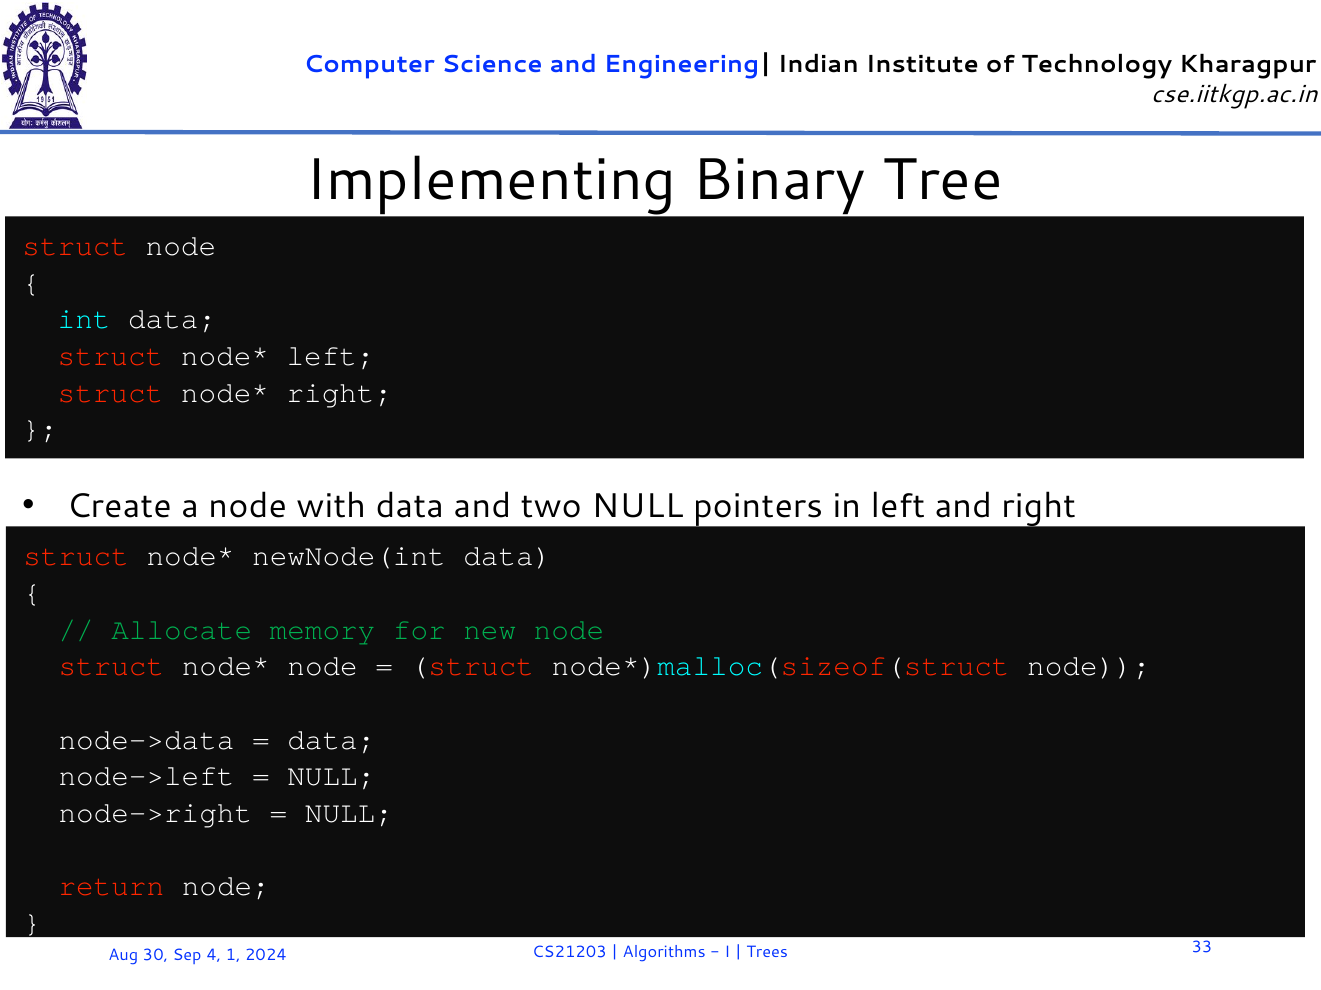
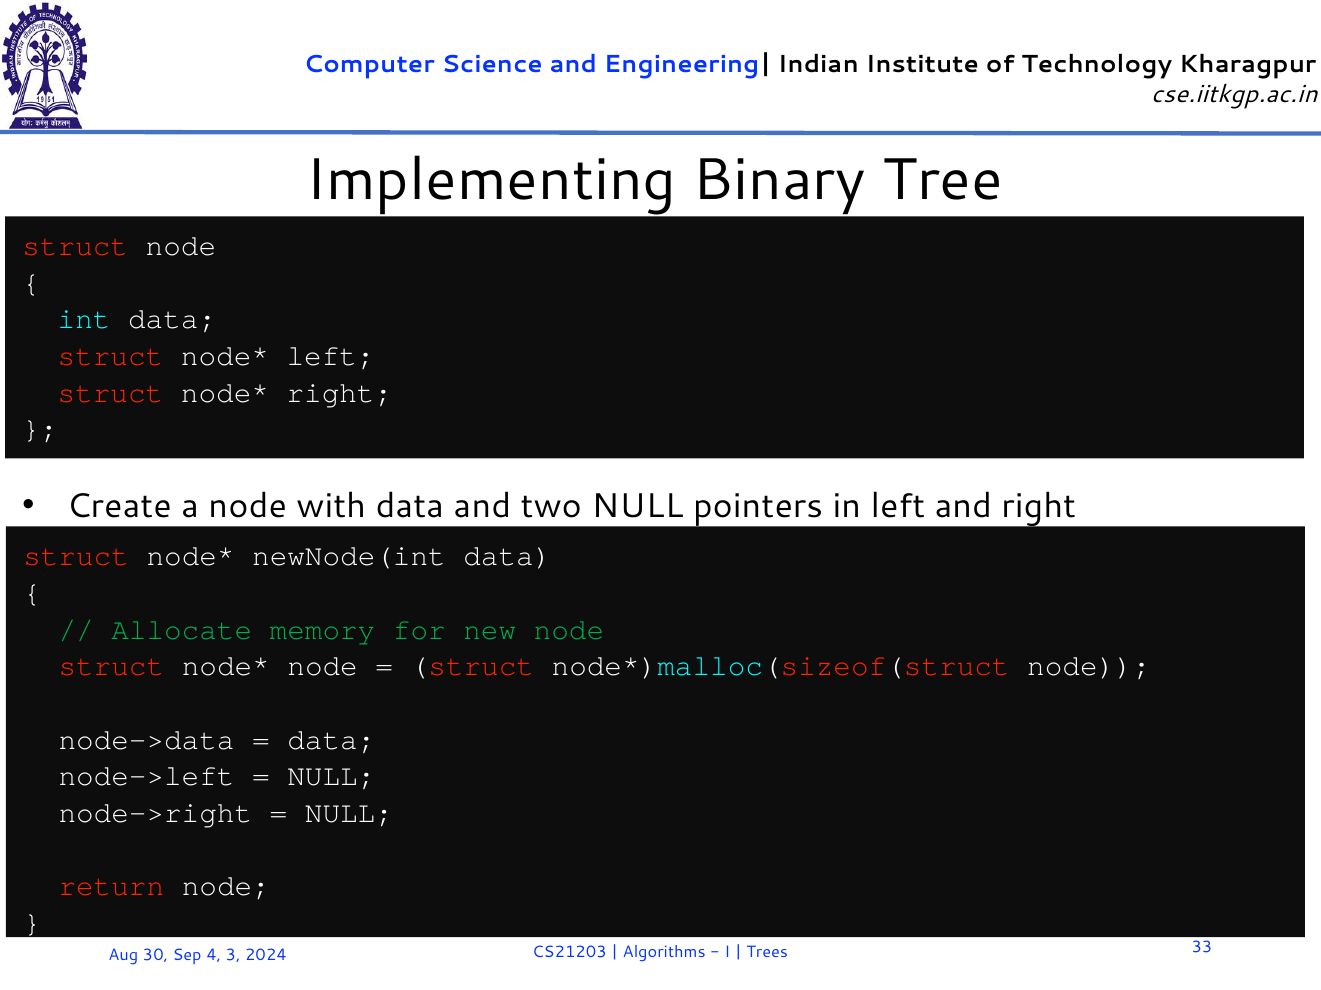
1: 1 -> 3 (233, 956)
